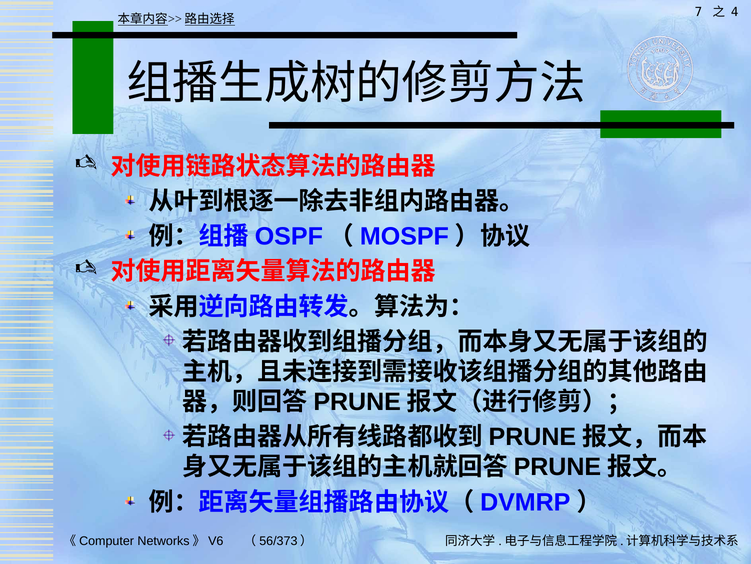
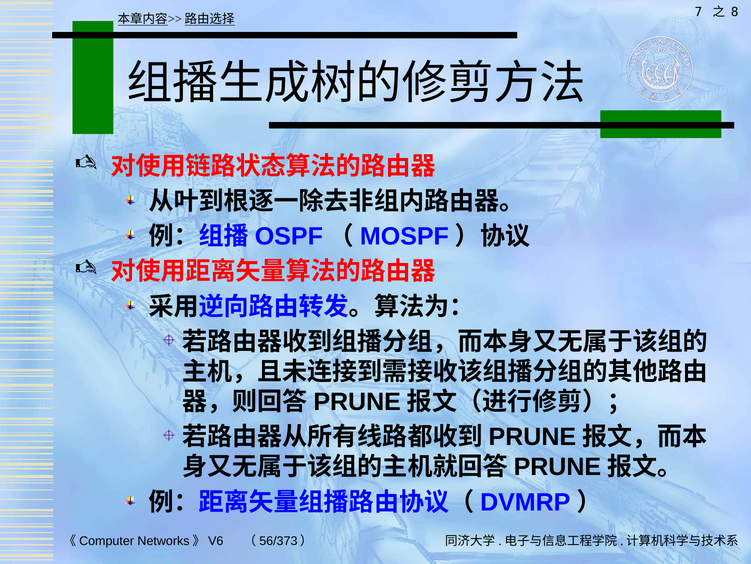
4: 4 -> 8 (735, 12)
